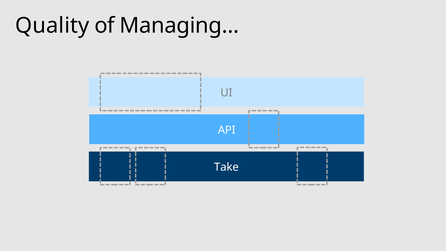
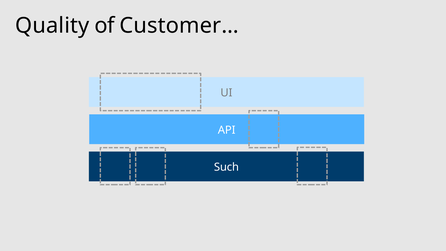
Managing…: Managing… -> Customer… (179, 26)
Take: Take -> Such (226, 167)
